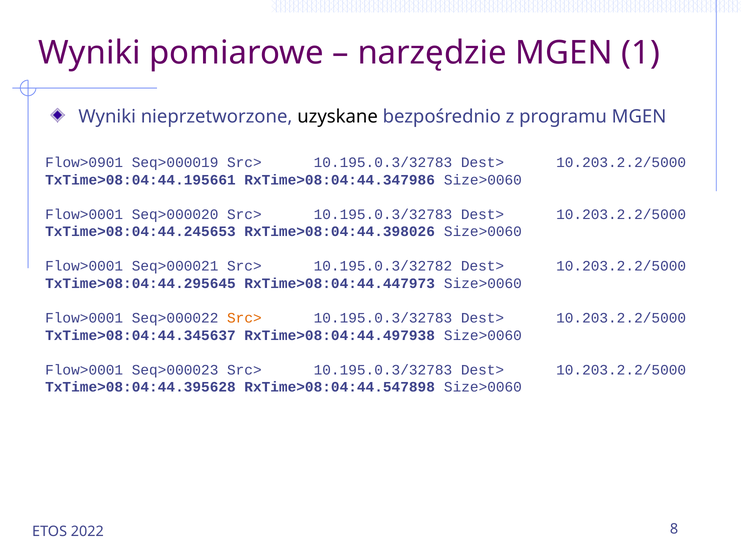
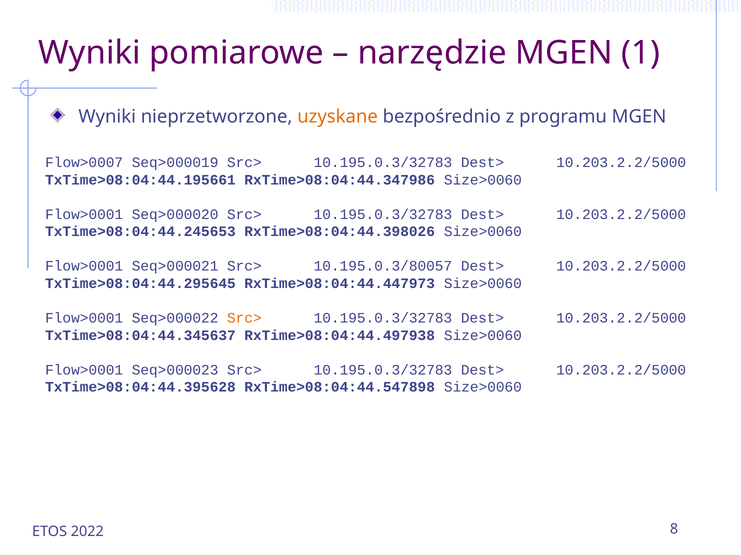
uzyskane colour: black -> orange (338, 117)
Flow>0901: Flow>0901 -> Flow>0007 (84, 163)
10.195.0.3/32782: 10.195.0.3/32782 -> 10.195.0.3/80057 (383, 267)
